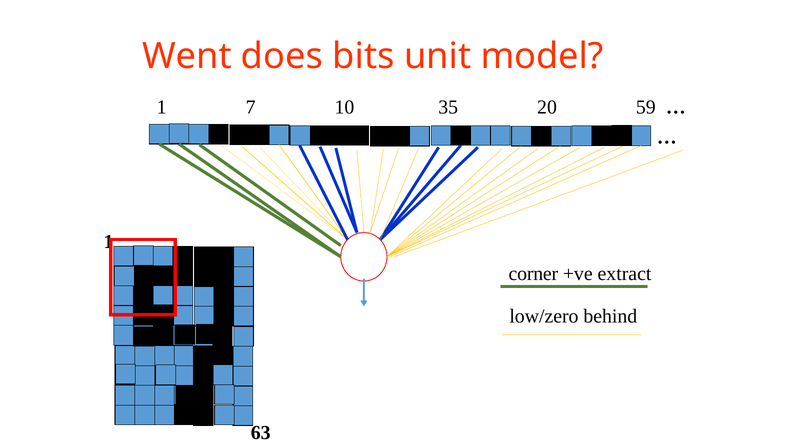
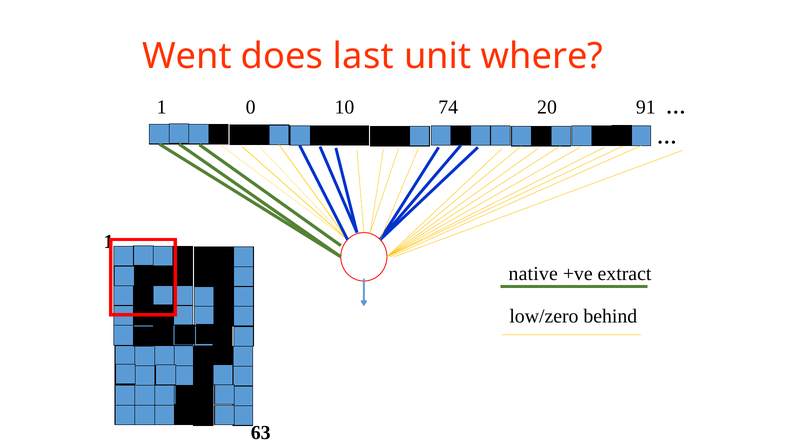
bits: bits -> last (363, 56)
model: model -> where (542, 56)
7: 7 -> 0 (251, 107)
35: 35 -> 74 (448, 107)
59: 59 -> 91 (646, 107)
corner: corner -> native (533, 274)
